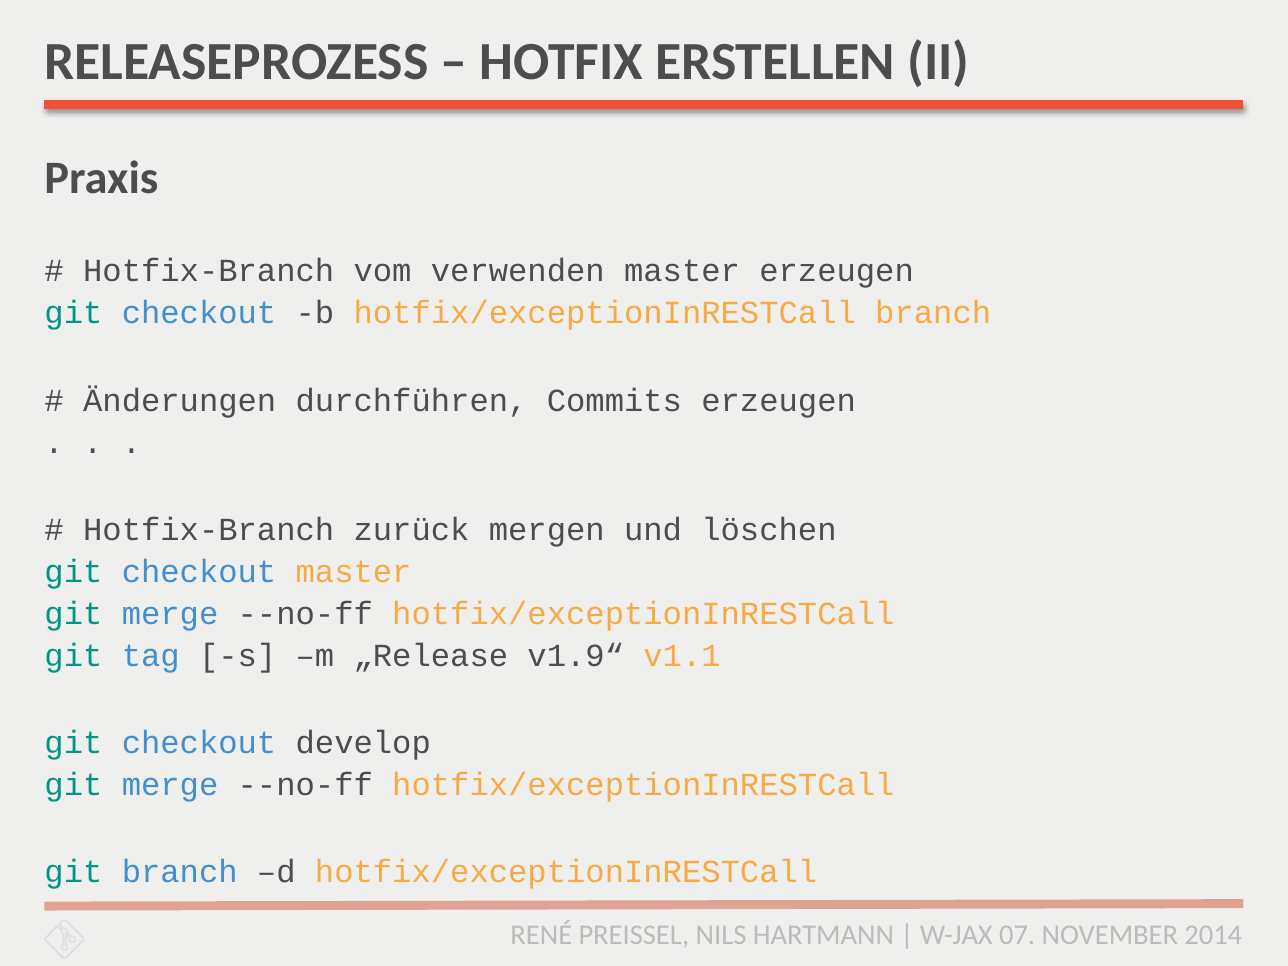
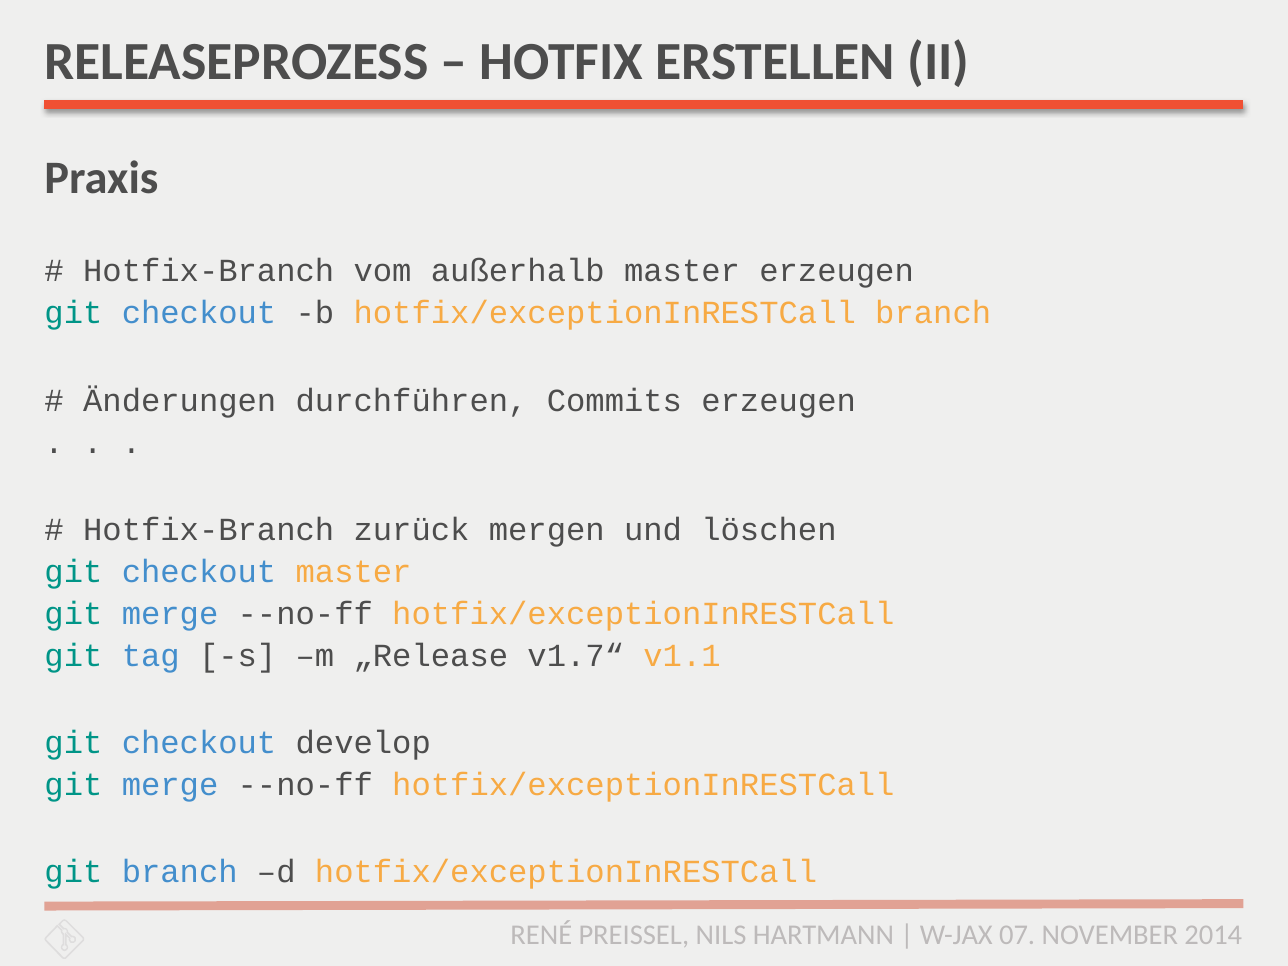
verwenden: verwenden -> außerhalb (518, 271)
v1.9“: v1.9“ -> v1.7“ (576, 655)
